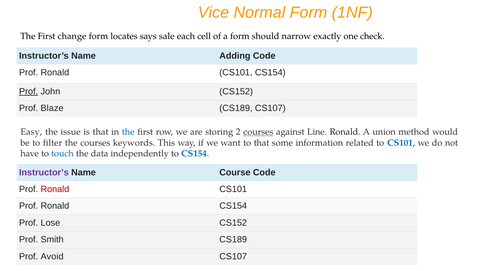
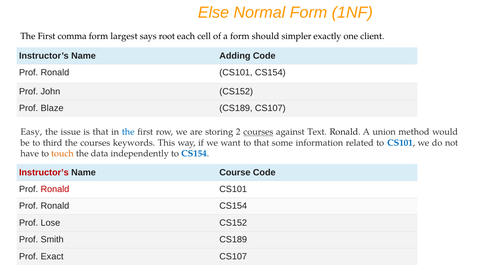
Vice: Vice -> Else (213, 13)
change: change -> comma (72, 36)
locates: locates -> largest (124, 36)
sale: sale -> root (167, 36)
narrow: narrow -> simpler (296, 36)
check: check -> client (372, 36)
Prof underline: present -> none (29, 91)
Line: Line -> Text (317, 132)
filter: filter -> third (53, 143)
touch colour: blue -> orange (62, 154)
Instructor’s colour: purple -> red (44, 173)
Avoid: Avoid -> Exact (52, 257)
